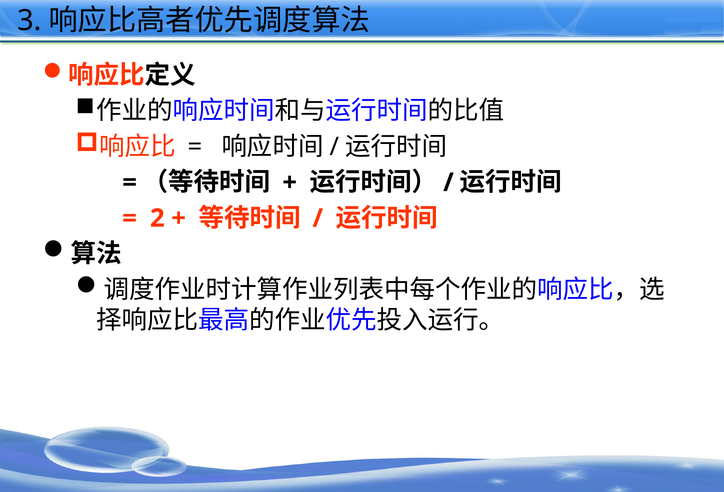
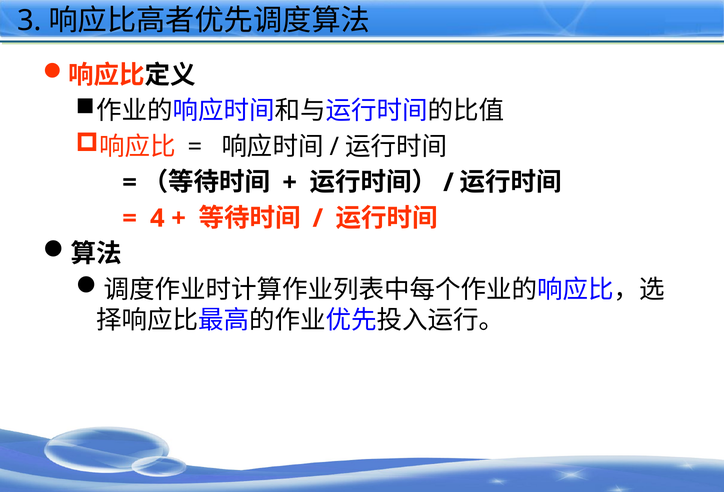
2: 2 -> 4 (157, 218)
